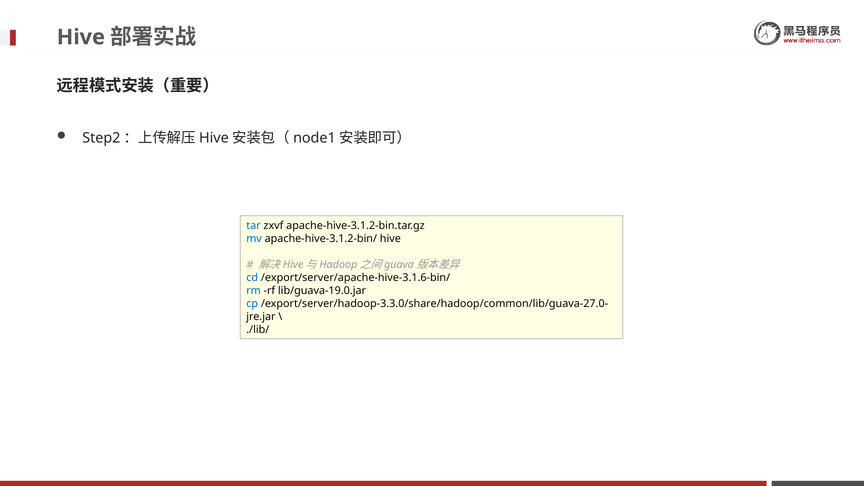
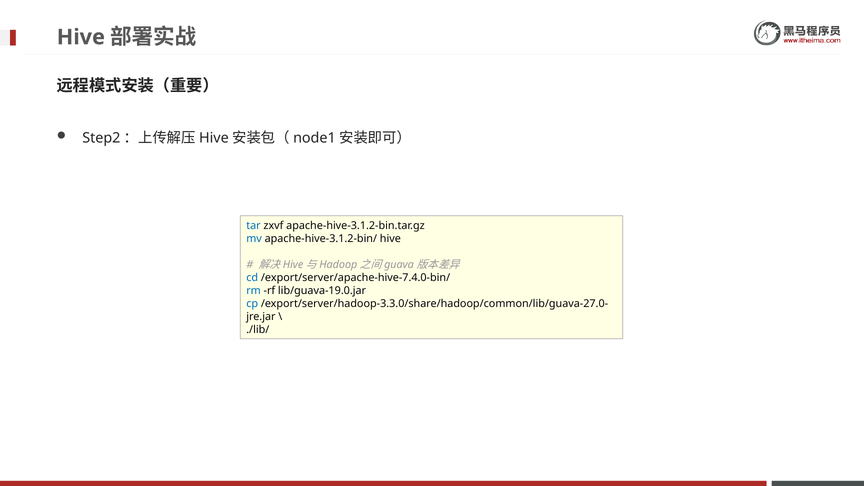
/export/server/apache-hive-3.1.6-bin/: /export/server/apache-hive-3.1.6-bin/ -> /export/server/apache-hive-7.4.0-bin/ (356, 278)
